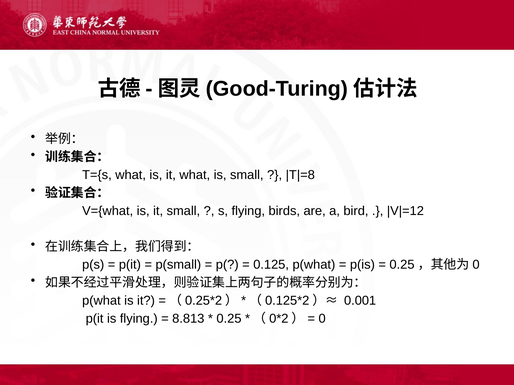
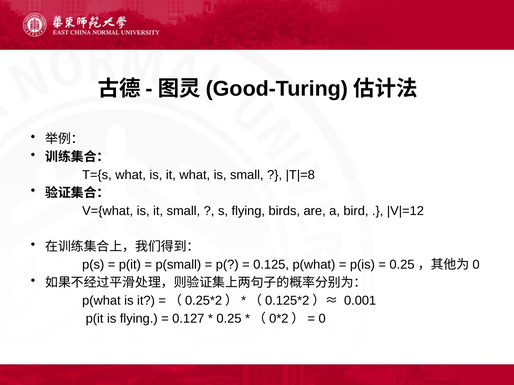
8.813: 8.813 -> 0.127 (188, 319)
